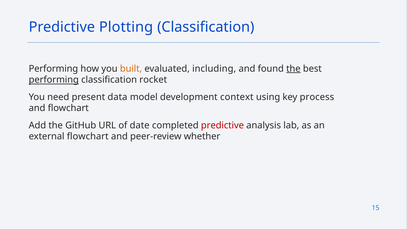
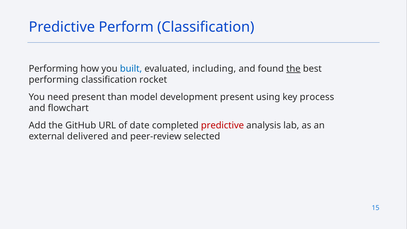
Plotting: Plotting -> Perform (126, 27)
built colour: orange -> blue (131, 69)
performing underline: present -> none (54, 80)
data: data -> than (118, 97)
development context: context -> present (237, 97)
external flowchart: flowchart -> delivered (88, 136)
whether: whether -> selected (202, 136)
